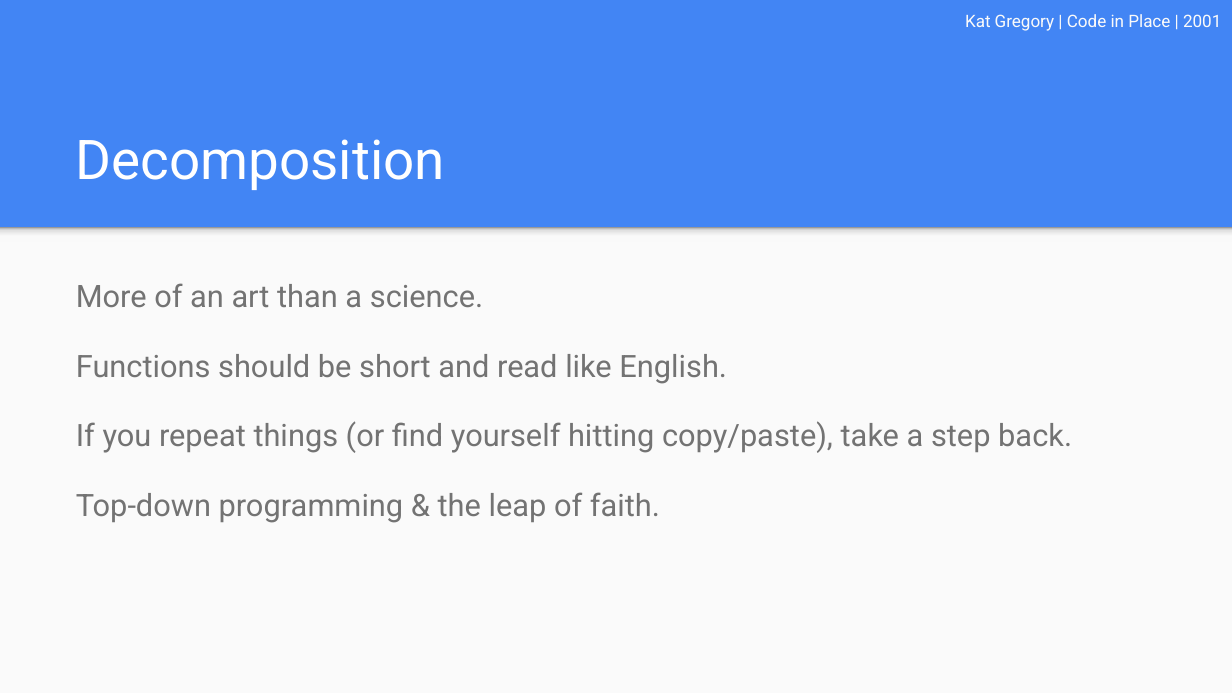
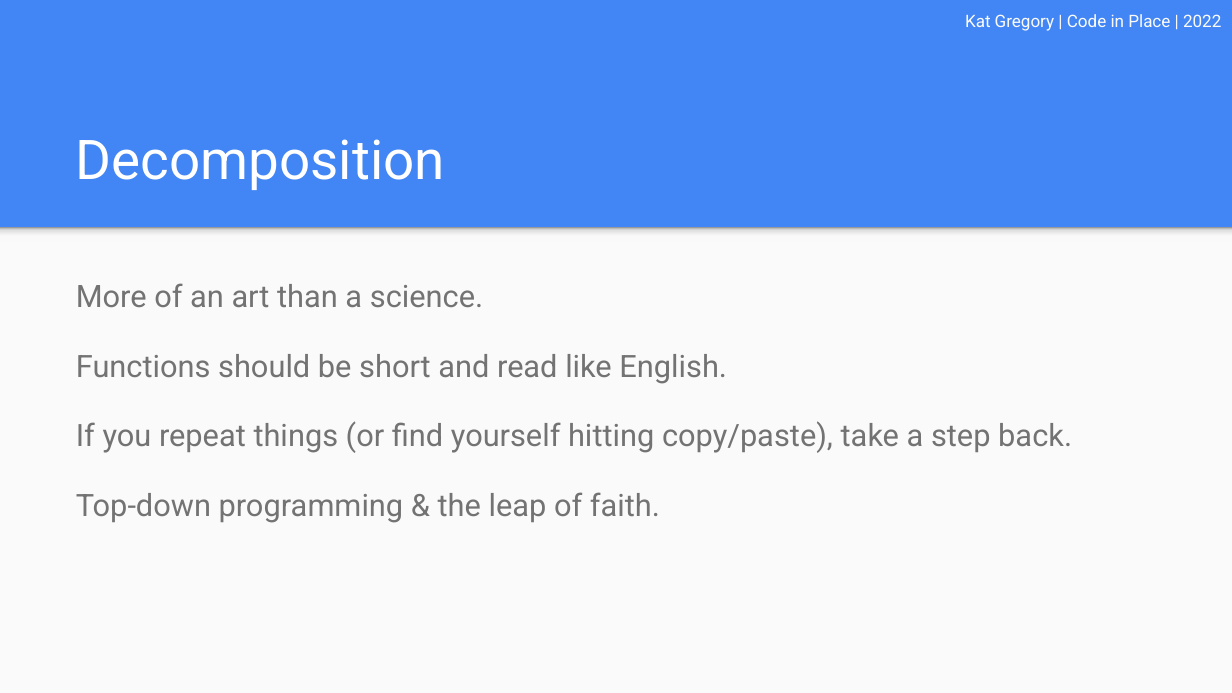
2001: 2001 -> 2022 (1202, 22)
